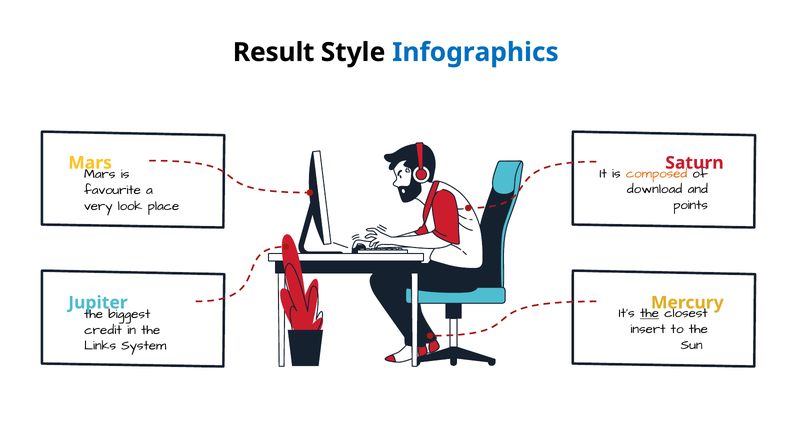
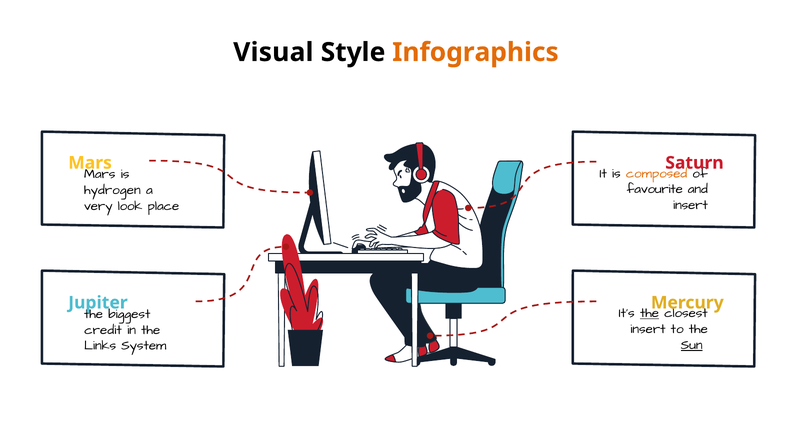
Result: Result -> Visual (273, 52)
Infographics colour: blue -> orange (475, 52)
download: download -> favourite (655, 189)
favourite: favourite -> hydrogen (112, 190)
points: points -> insert (691, 205)
Sun underline: none -> present (692, 344)
